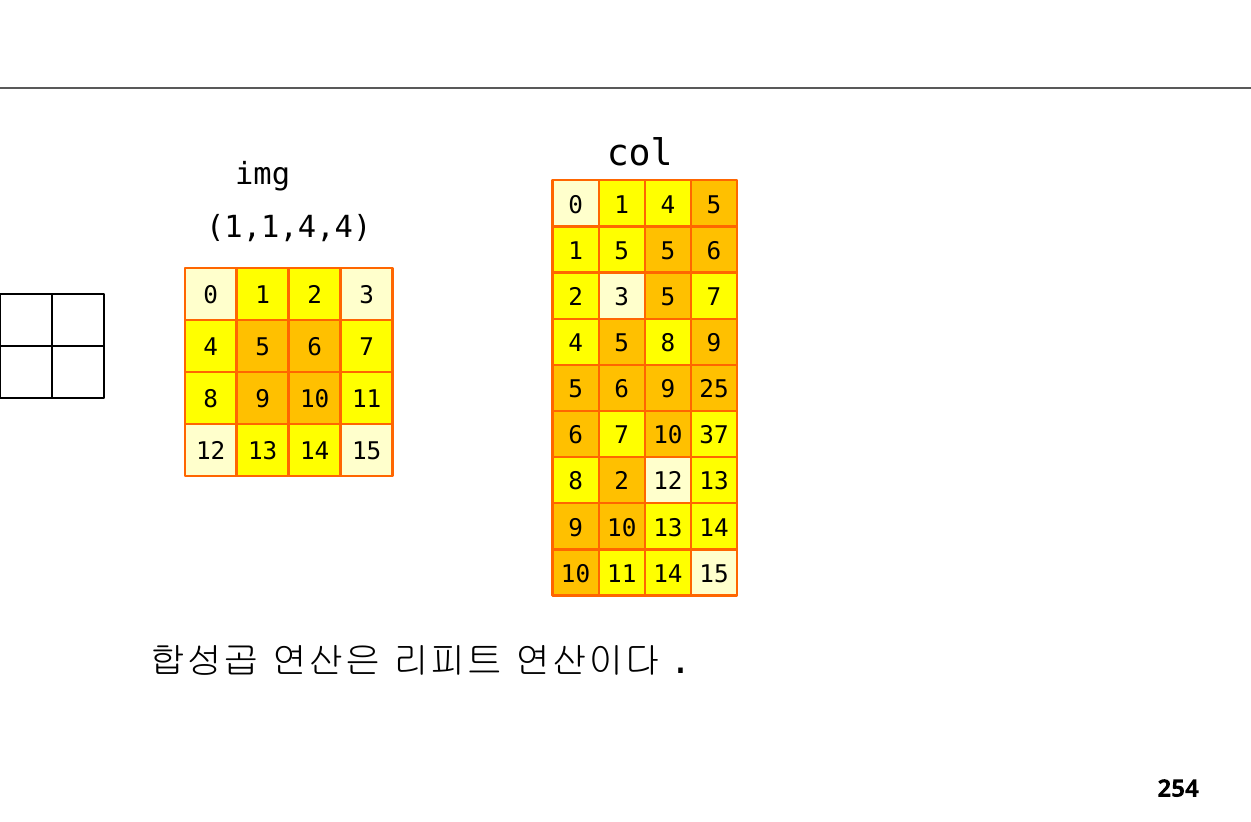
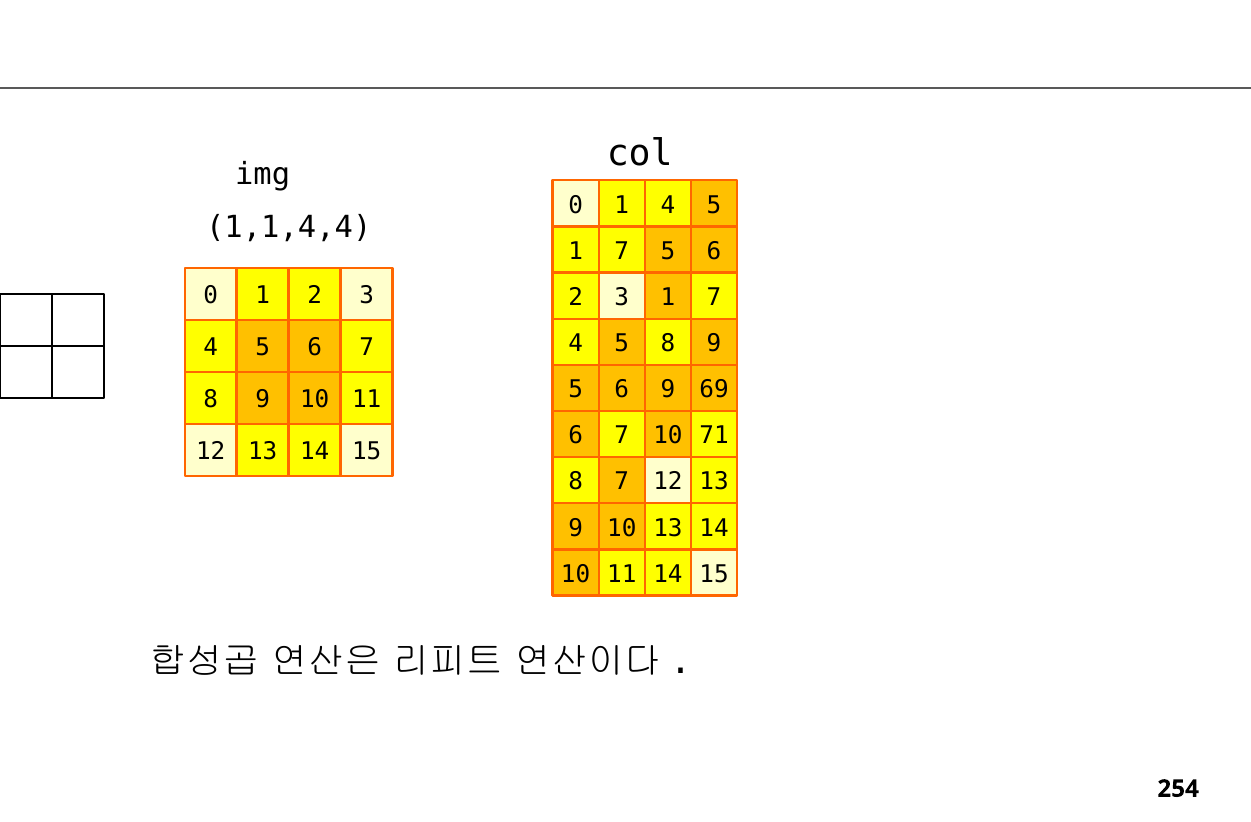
5: 5 -> 7 (622, 251)
3 5: 5 -> 1 (668, 297)
25: 25 -> 69 (714, 389)
37: 37 -> 71 (714, 436)
8 2: 2 -> 7 (622, 482)
